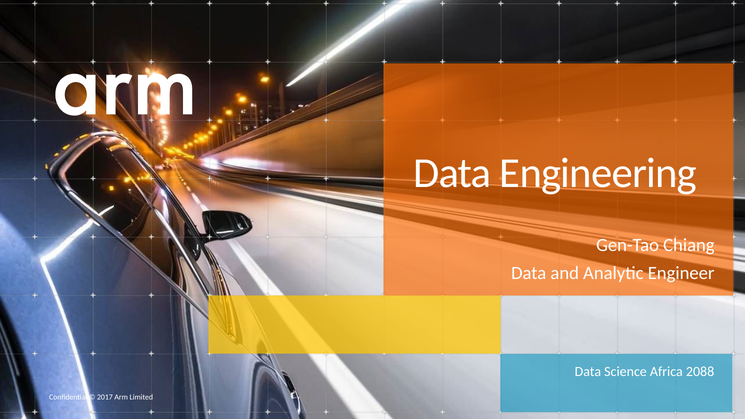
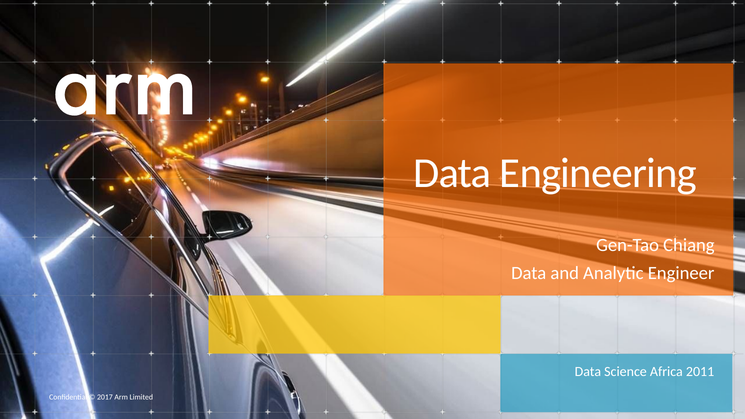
2088: 2088 -> 2011 (700, 372)
